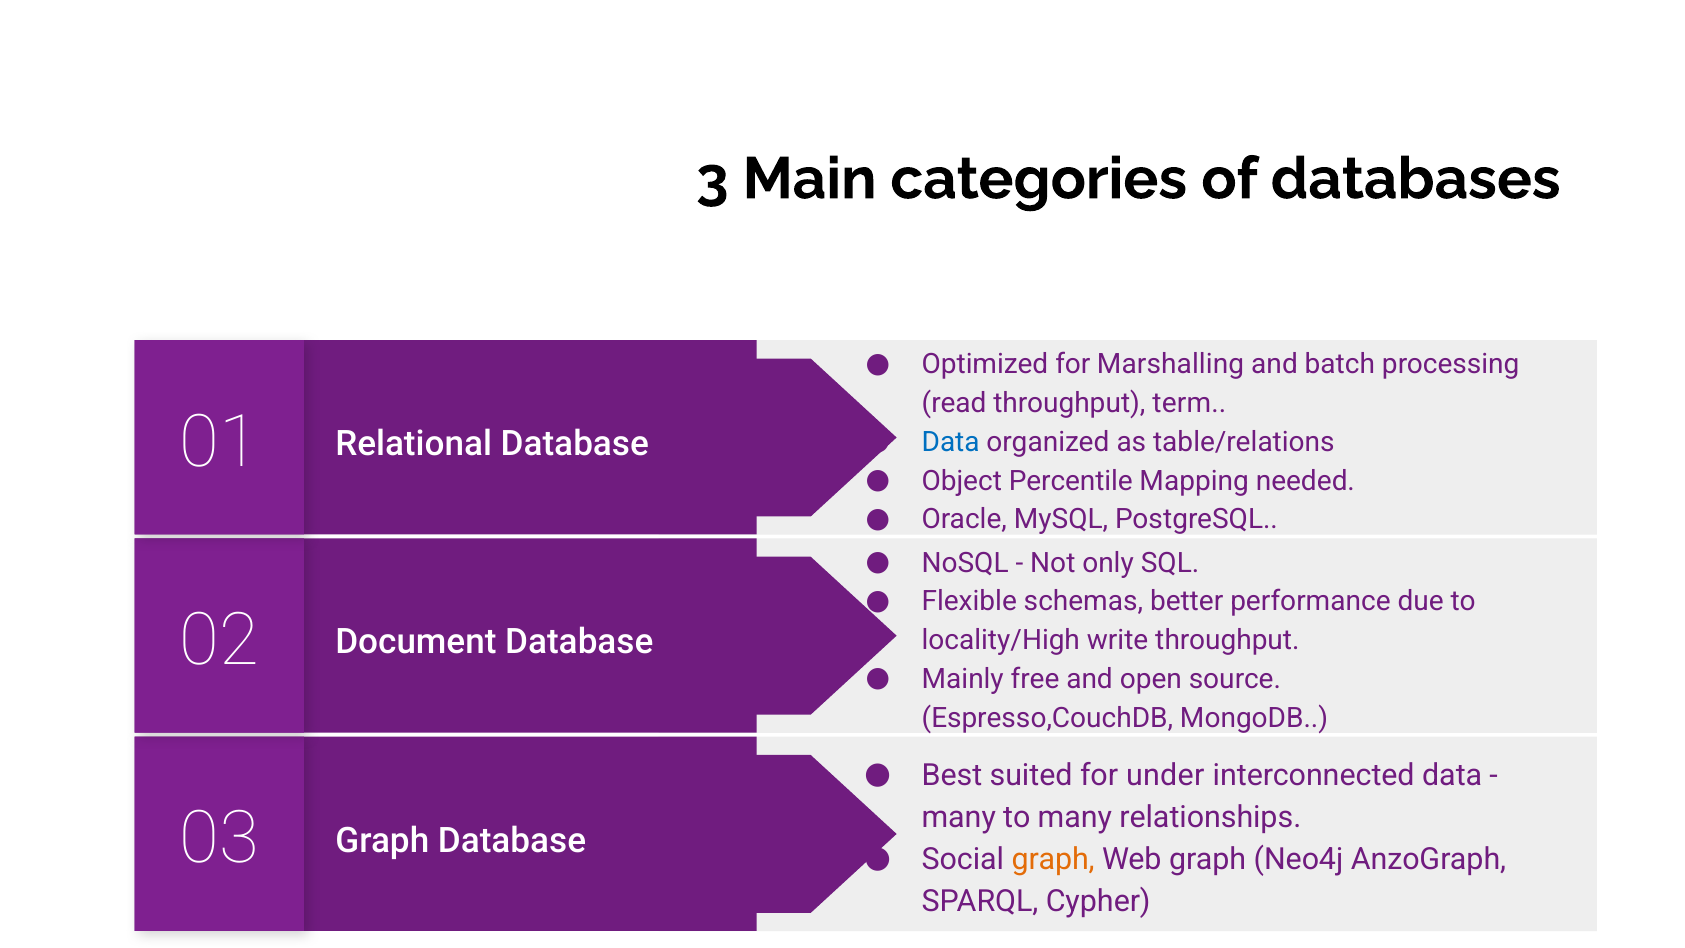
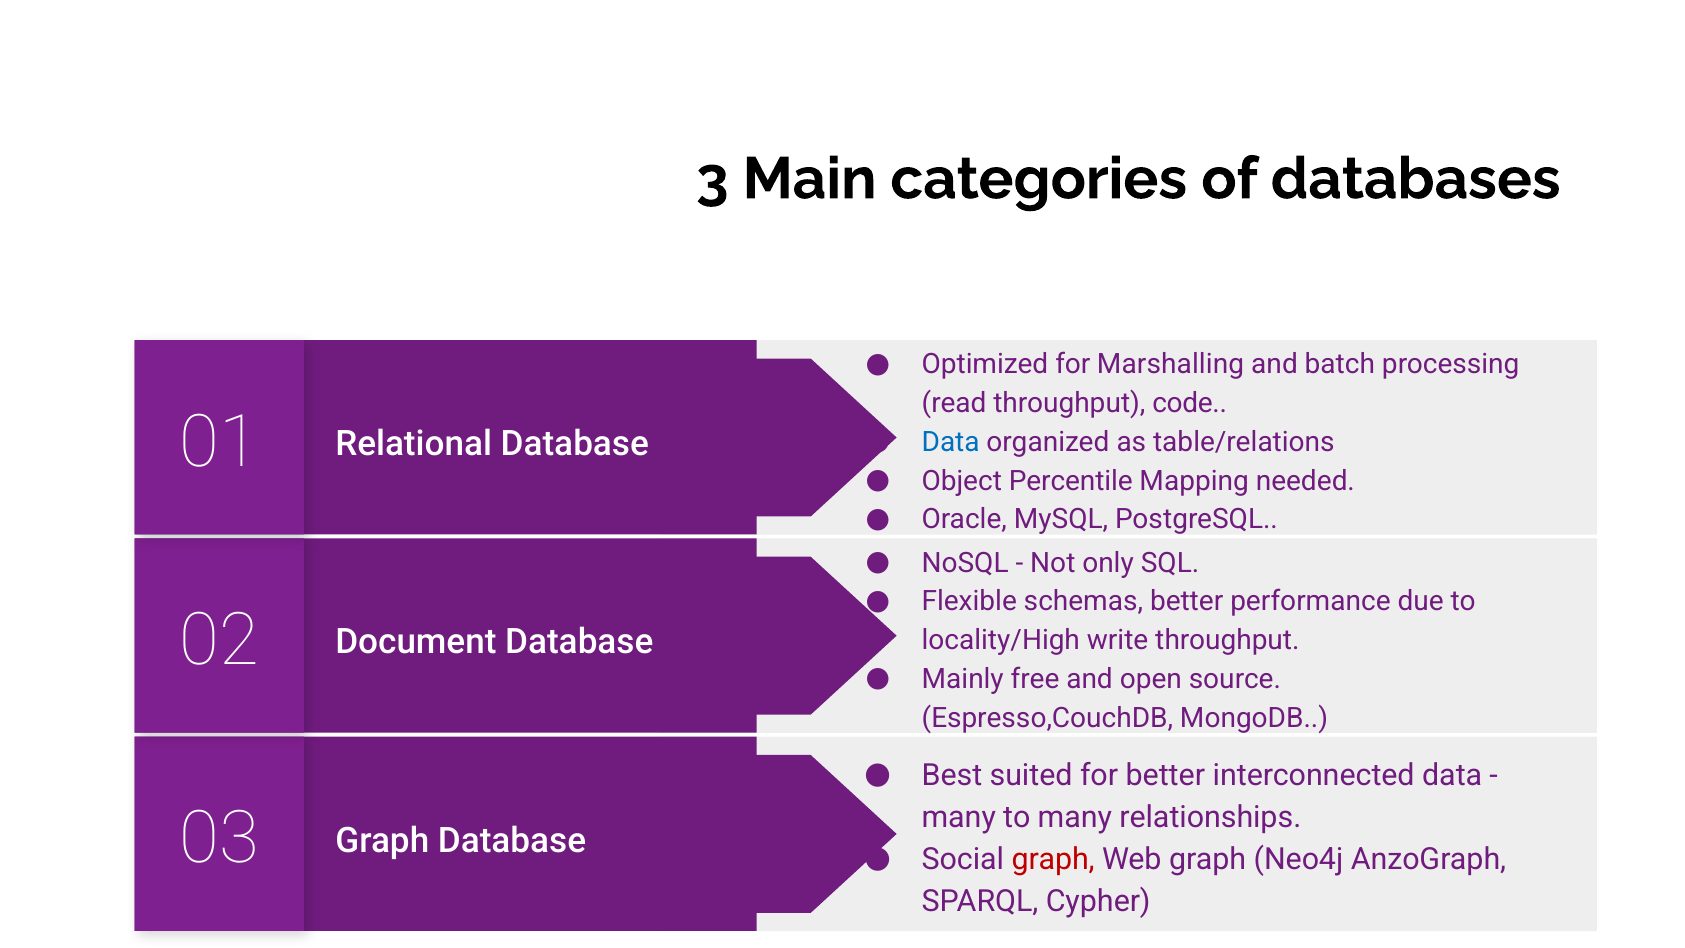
term: term -> code (1190, 403)
for under: under -> better (1165, 776)
graph colour: orange -> red (1053, 860)
